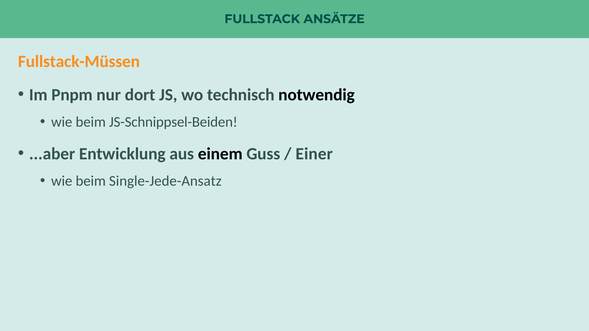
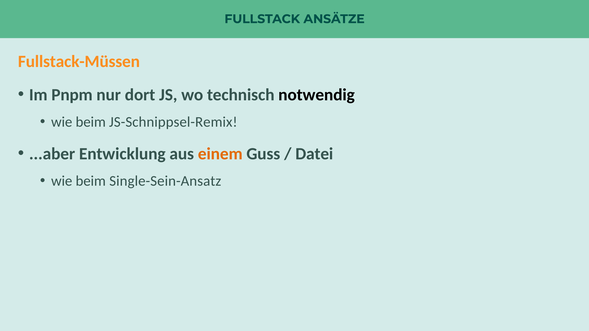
JS-Schnippsel-Beiden: JS-Schnippsel-Beiden -> JS-Schnippsel-Remix (173, 122)
einem colour: black -> orange (220, 154)
Einer: Einer -> Datei (314, 154)
Single-Jede-Ansatz: Single-Jede-Ansatz -> Single-Sein-Ansatz (165, 181)
